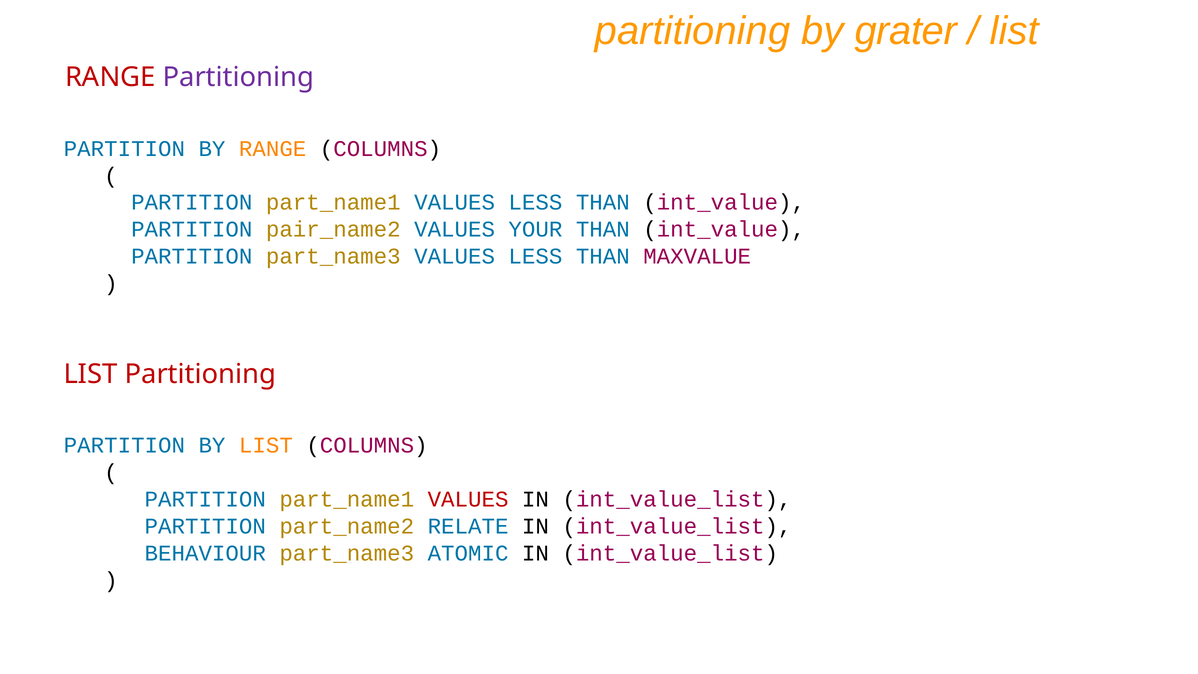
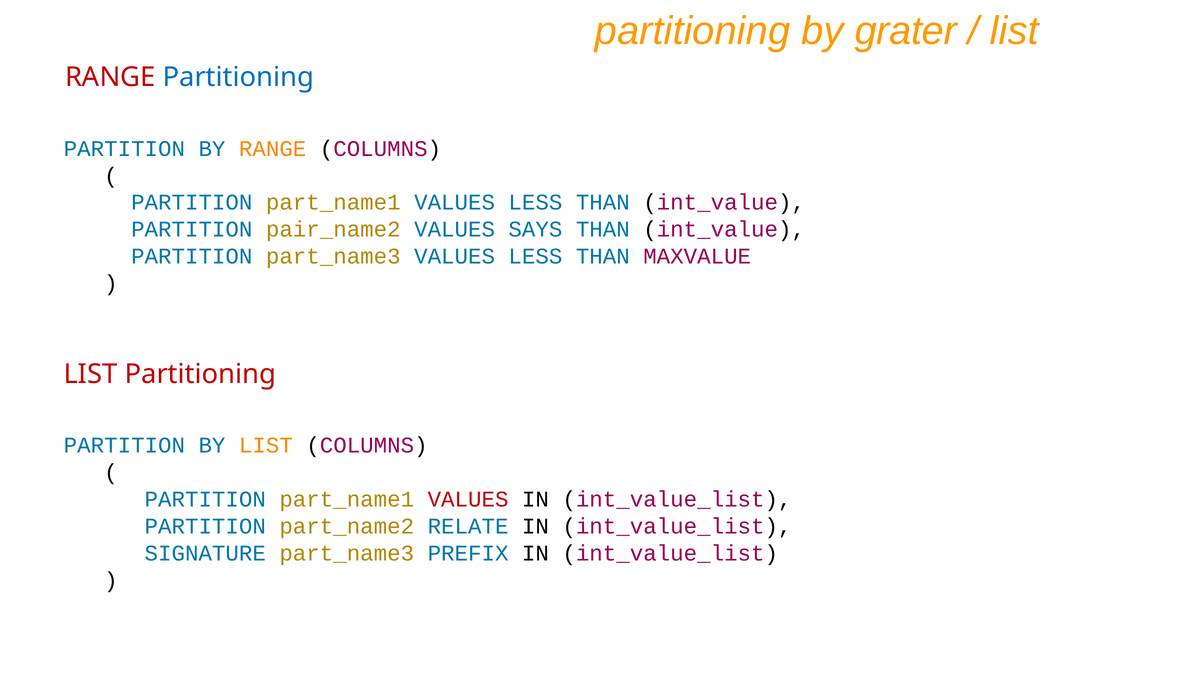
Partitioning colour: purple -> blue (238, 77)
YOUR: YOUR -> SAYS (535, 229)
BEHAVIOUR: BEHAVIOUR -> SIGNATURE (205, 553)
ATOMIC: ATOMIC -> PREFIX (468, 553)
